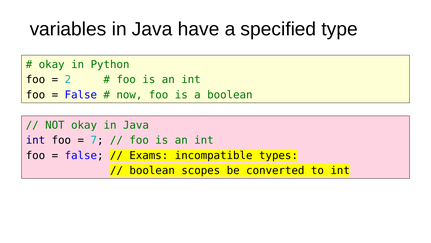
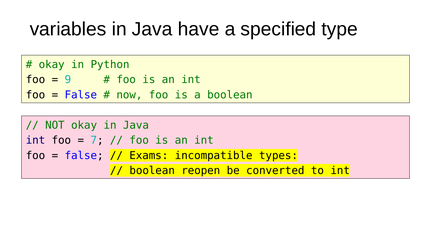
2: 2 -> 9 (68, 80)
scopes: scopes -> reopen (201, 170)
